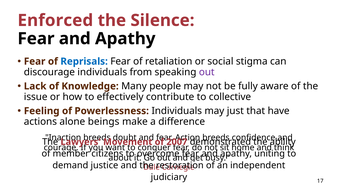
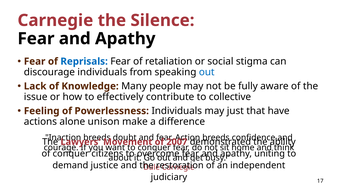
Enforced: Enforced -> Carnegie (55, 20)
out colour: purple -> blue (207, 72)
beings: beings -> unison (104, 122)
of member: member -> conquer (71, 154)
